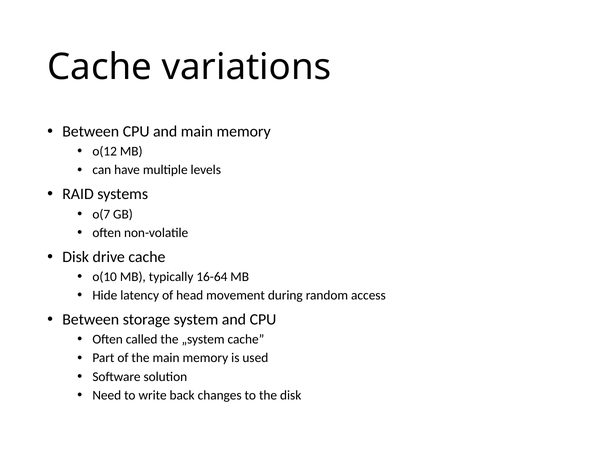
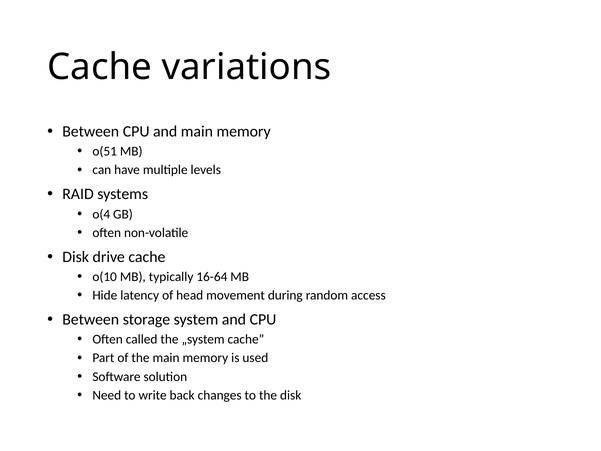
o(12: o(12 -> o(51 (105, 151)
o(7: o(7 -> o(4 (101, 214)
